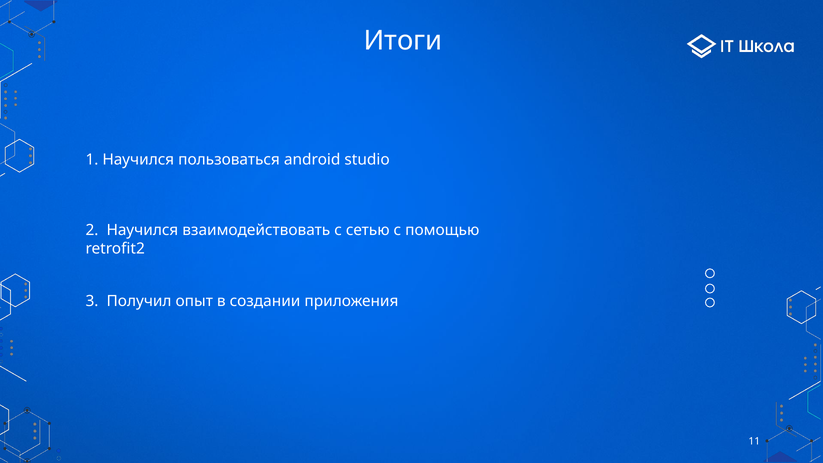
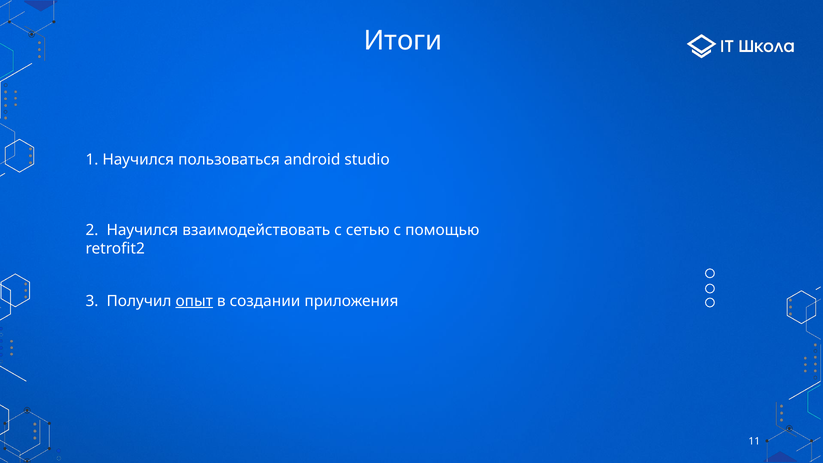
опыт underline: none -> present (194, 301)
